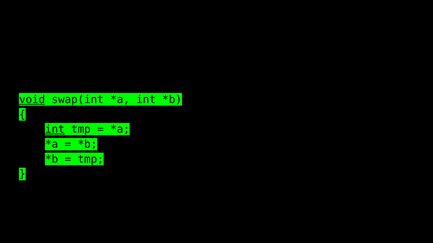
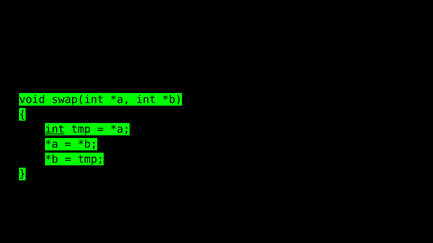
void underline: present -> none (32, 100)
